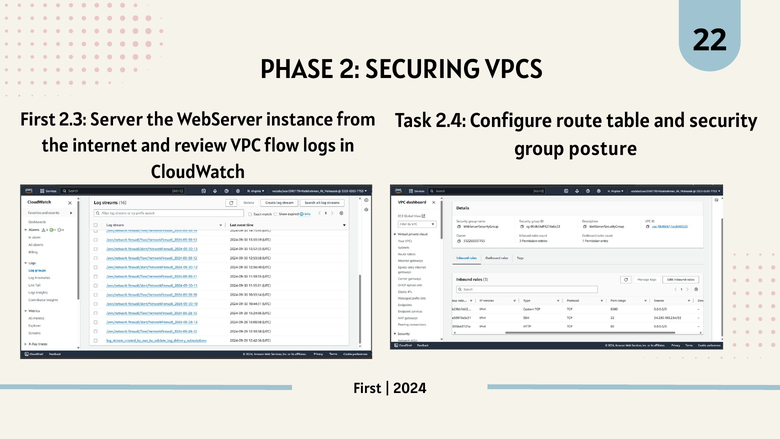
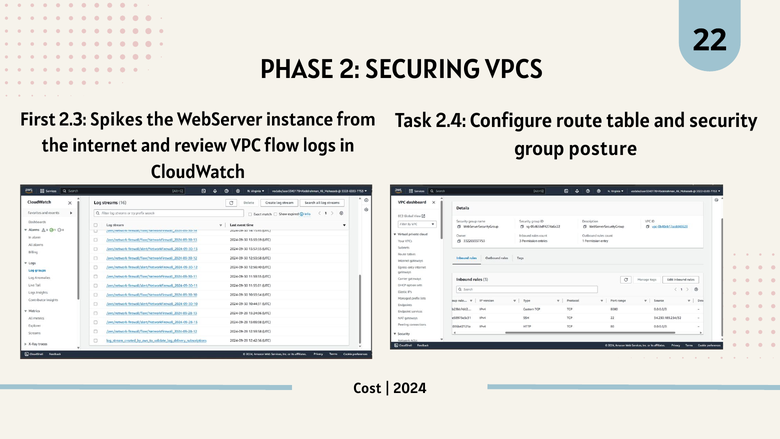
Server: Server -> Spikes (117, 119)
First: First -> Cost (367, 388)
